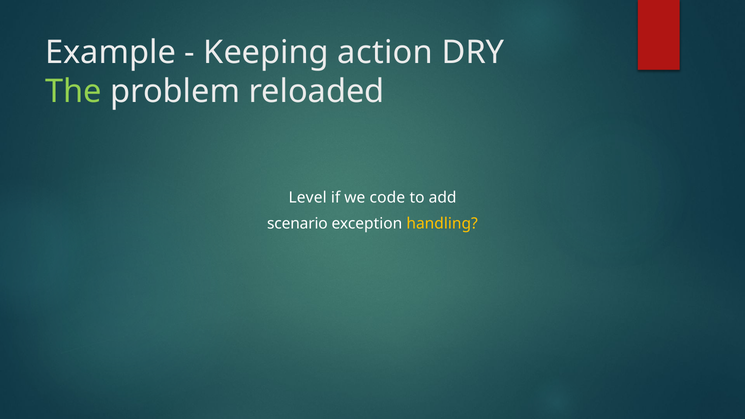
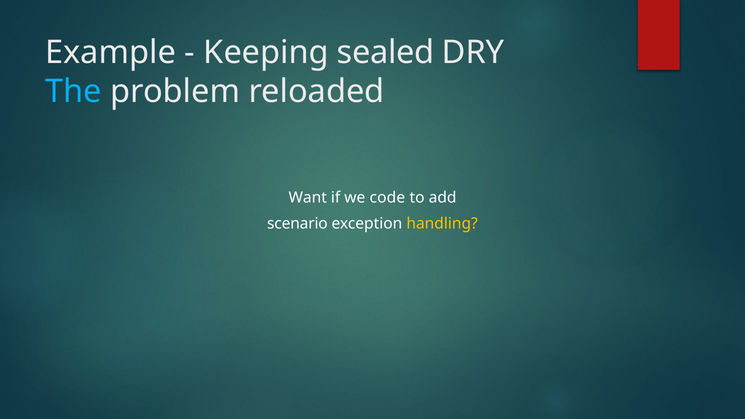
action: action -> sealed (386, 52)
The colour: light green -> light blue (73, 91)
Level: Level -> Want (308, 197)
